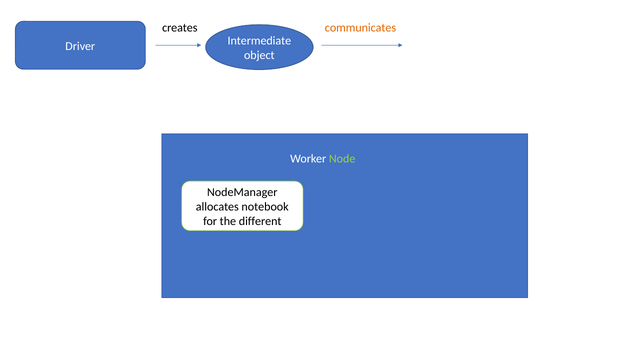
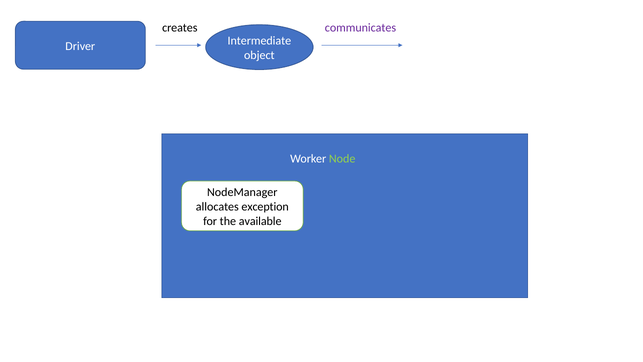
communicates colour: orange -> purple (360, 28)
notebook: notebook -> exception (265, 207)
different: different -> available (260, 221)
